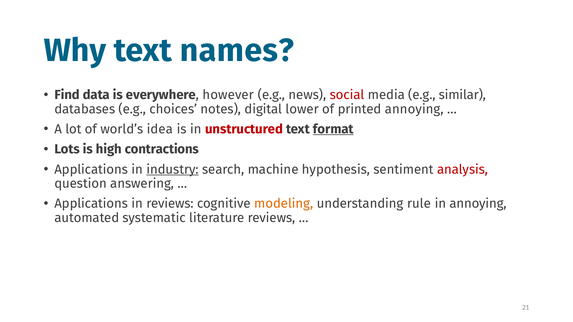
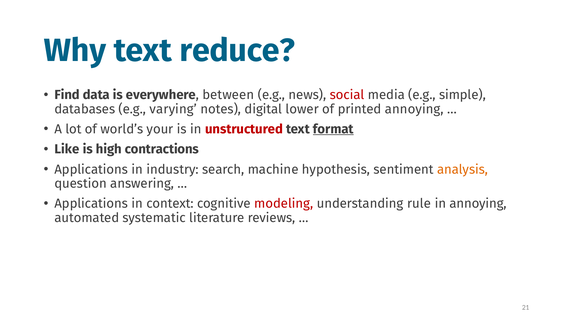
names: names -> reduce (237, 51)
however: however -> between (228, 95)
similar: similar -> simple (462, 95)
choices: choices -> varying (173, 109)
idea: idea -> your (160, 129)
Lots: Lots -> Like (67, 149)
industry underline: present -> none (173, 170)
analysis colour: red -> orange (463, 170)
in reviews: reviews -> context (170, 204)
modeling colour: orange -> red (284, 204)
